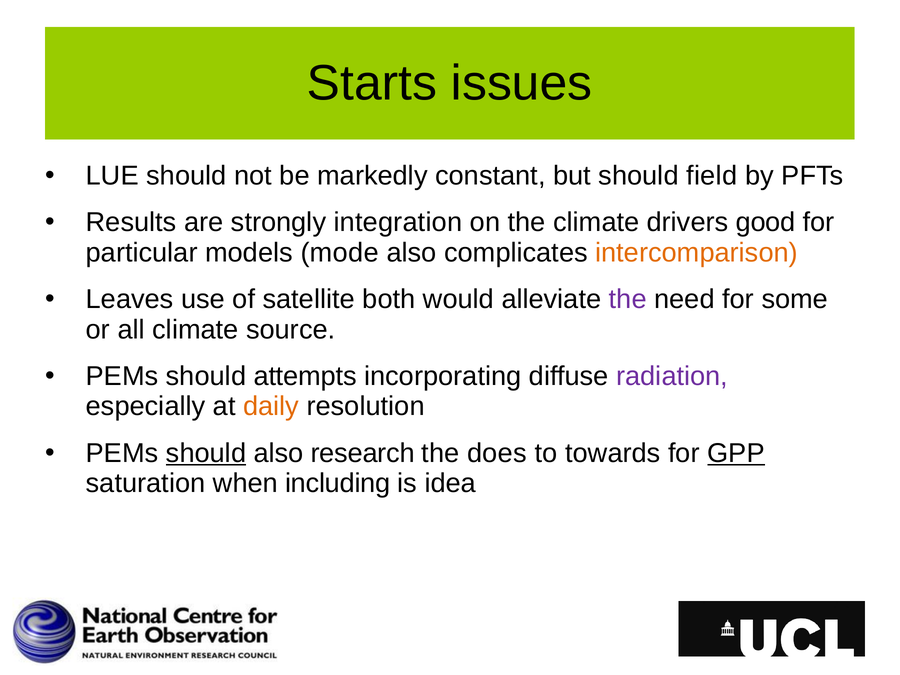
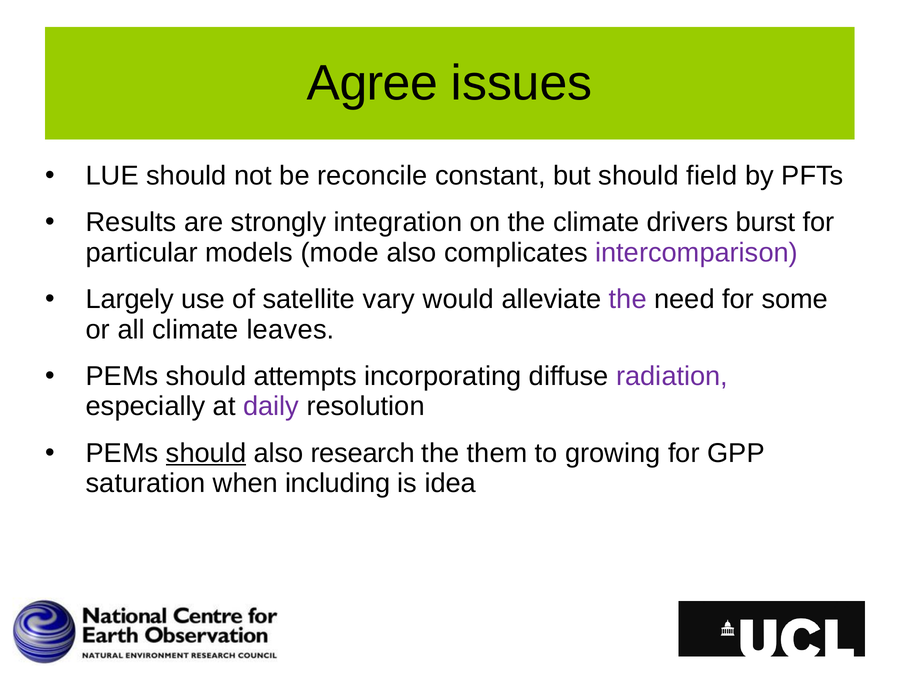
Starts: Starts -> Agree (372, 83)
markedly: markedly -> reconcile (372, 176)
good: good -> burst (766, 222)
intercomparison colour: orange -> purple (697, 253)
Leaves: Leaves -> Largely (130, 299)
both: both -> vary (389, 299)
source: source -> leaves (291, 330)
daily colour: orange -> purple (271, 406)
does: does -> them (497, 453)
towards: towards -> growing (613, 453)
GPP underline: present -> none (736, 453)
